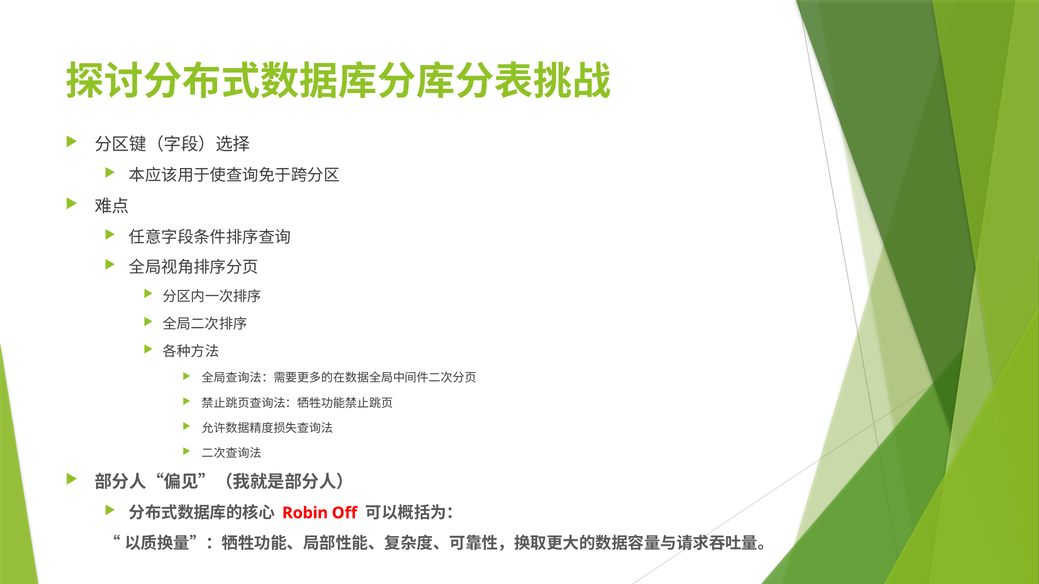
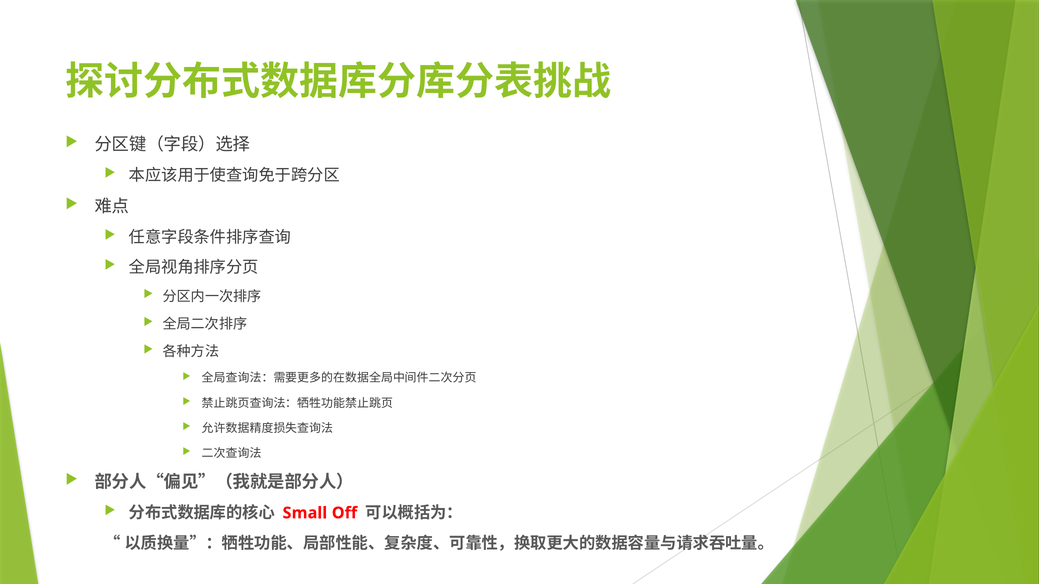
Robin: Robin -> Small (305, 513)
